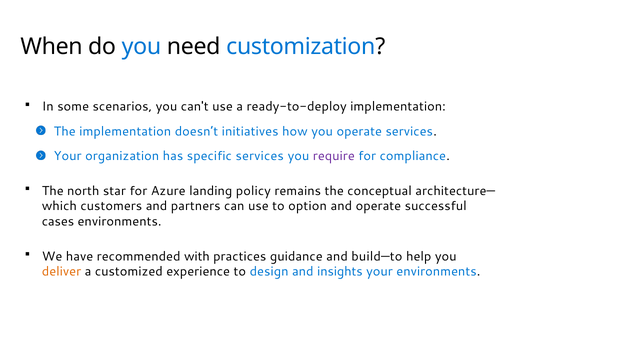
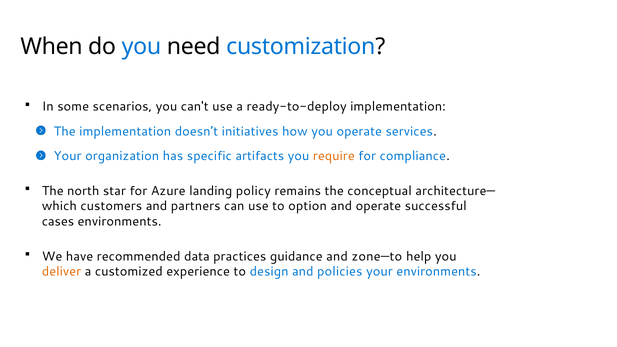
specific services: services -> artifacts (260, 156)
require colour: purple -> orange (334, 156)
with: with -> data (197, 256)
build—to: build—to -> zone—to (377, 256)
insights: insights -> policies (340, 272)
